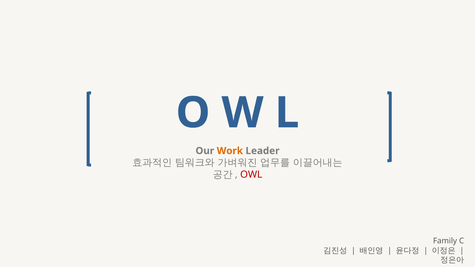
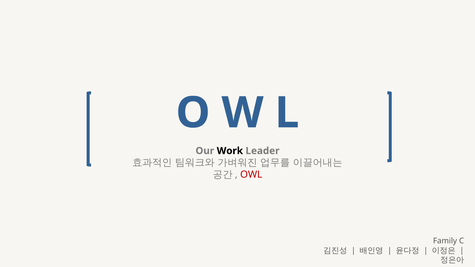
Work colour: orange -> black (230, 151)
